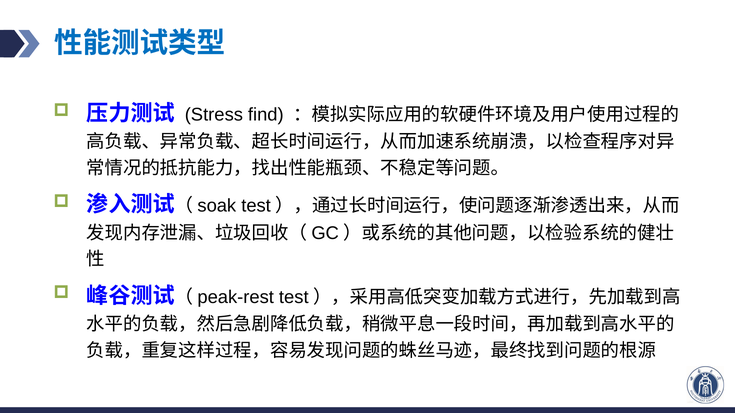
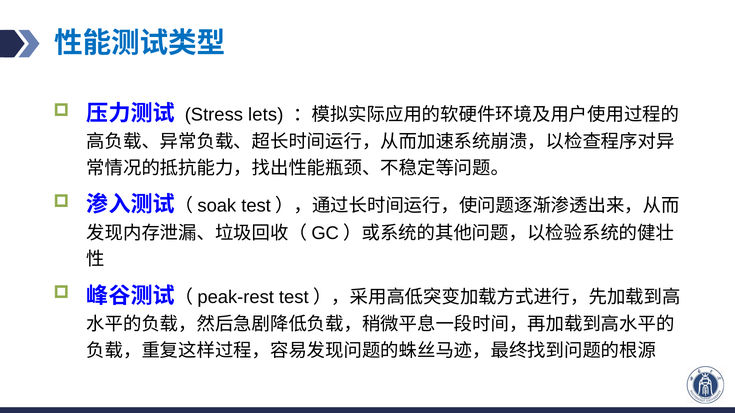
find: find -> lets (266, 115)
